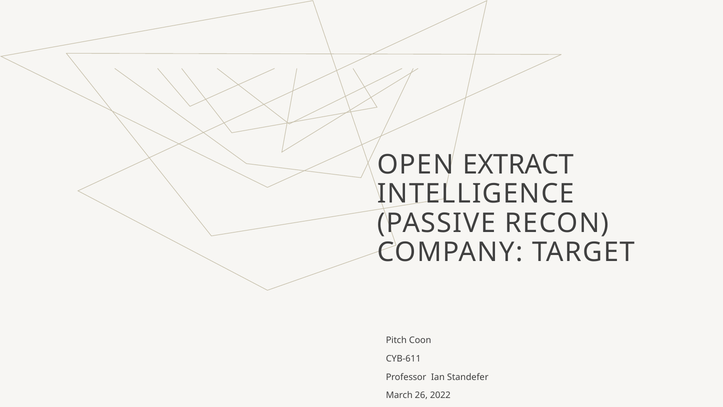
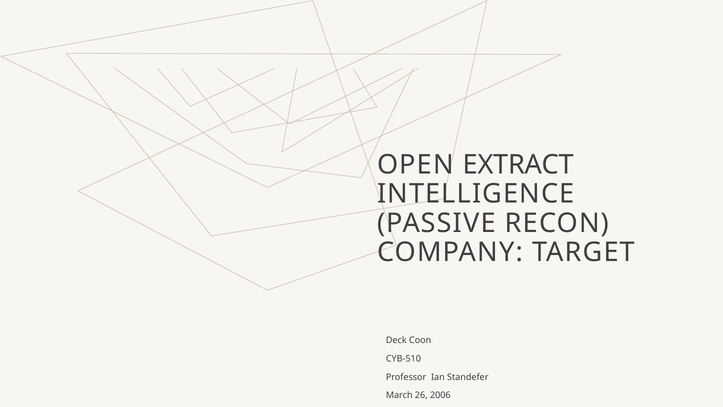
Pitch: Pitch -> Deck (396, 340)
CYB-611: CYB-611 -> CYB-510 (403, 358)
2022: 2022 -> 2006 (440, 395)
